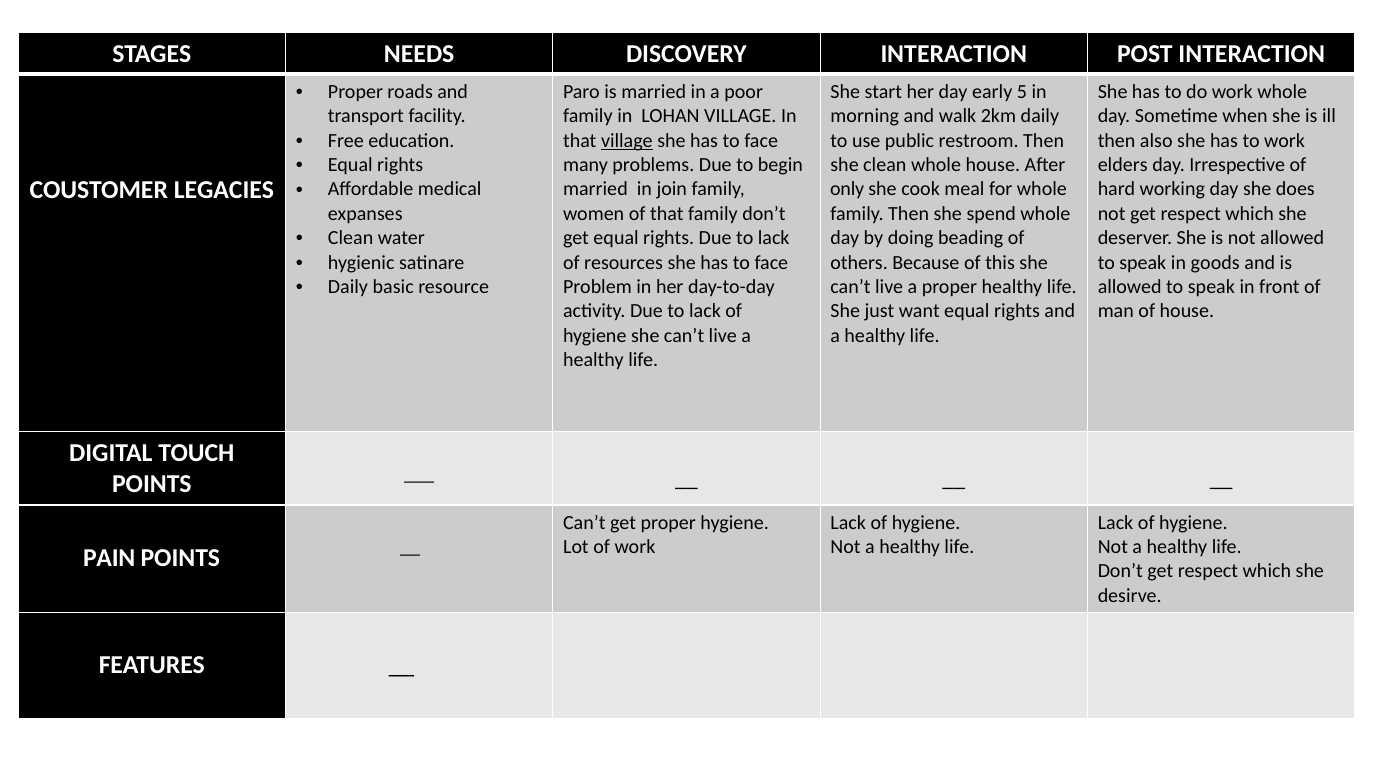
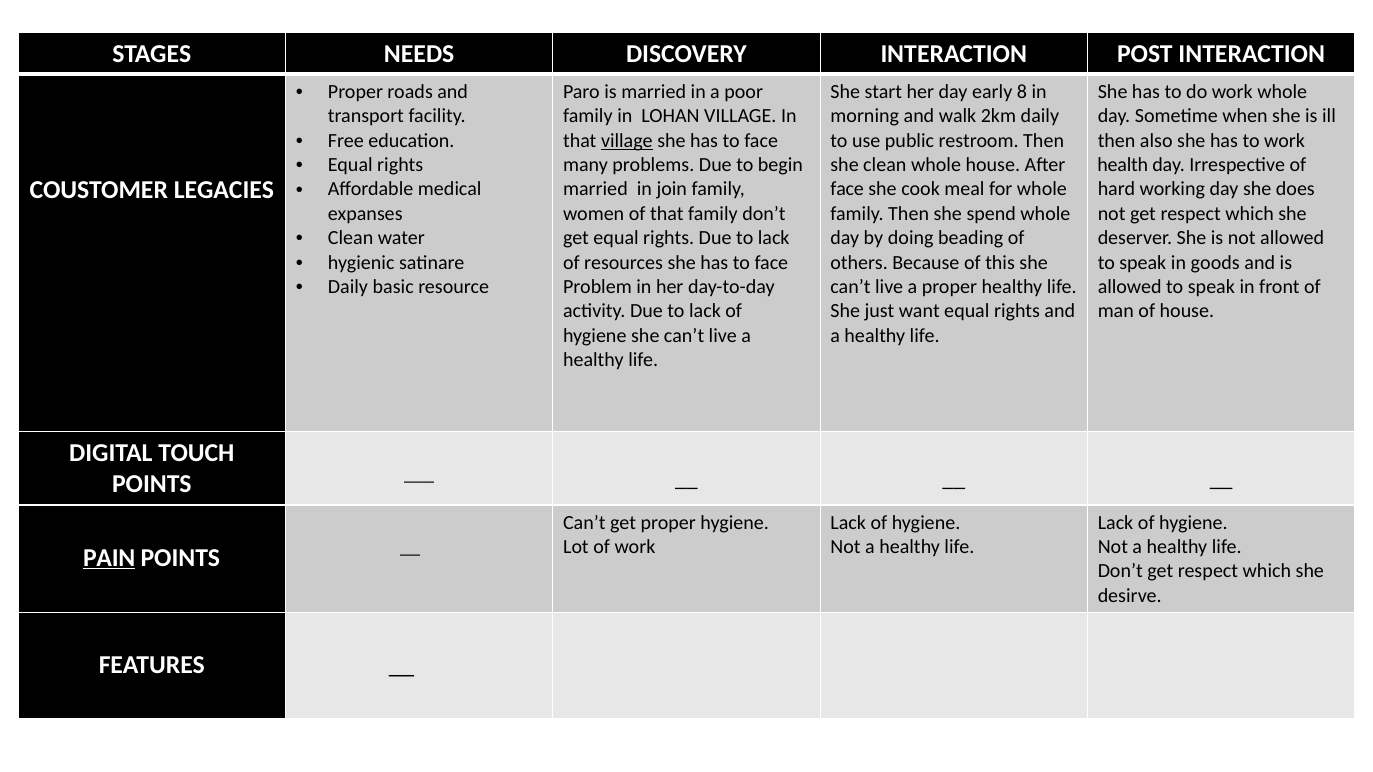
5: 5 -> 8 (1022, 92)
elders: elders -> health (1123, 165)
only: only -> face (847, 189)
PAIN underline: none -> present (109, 558)
